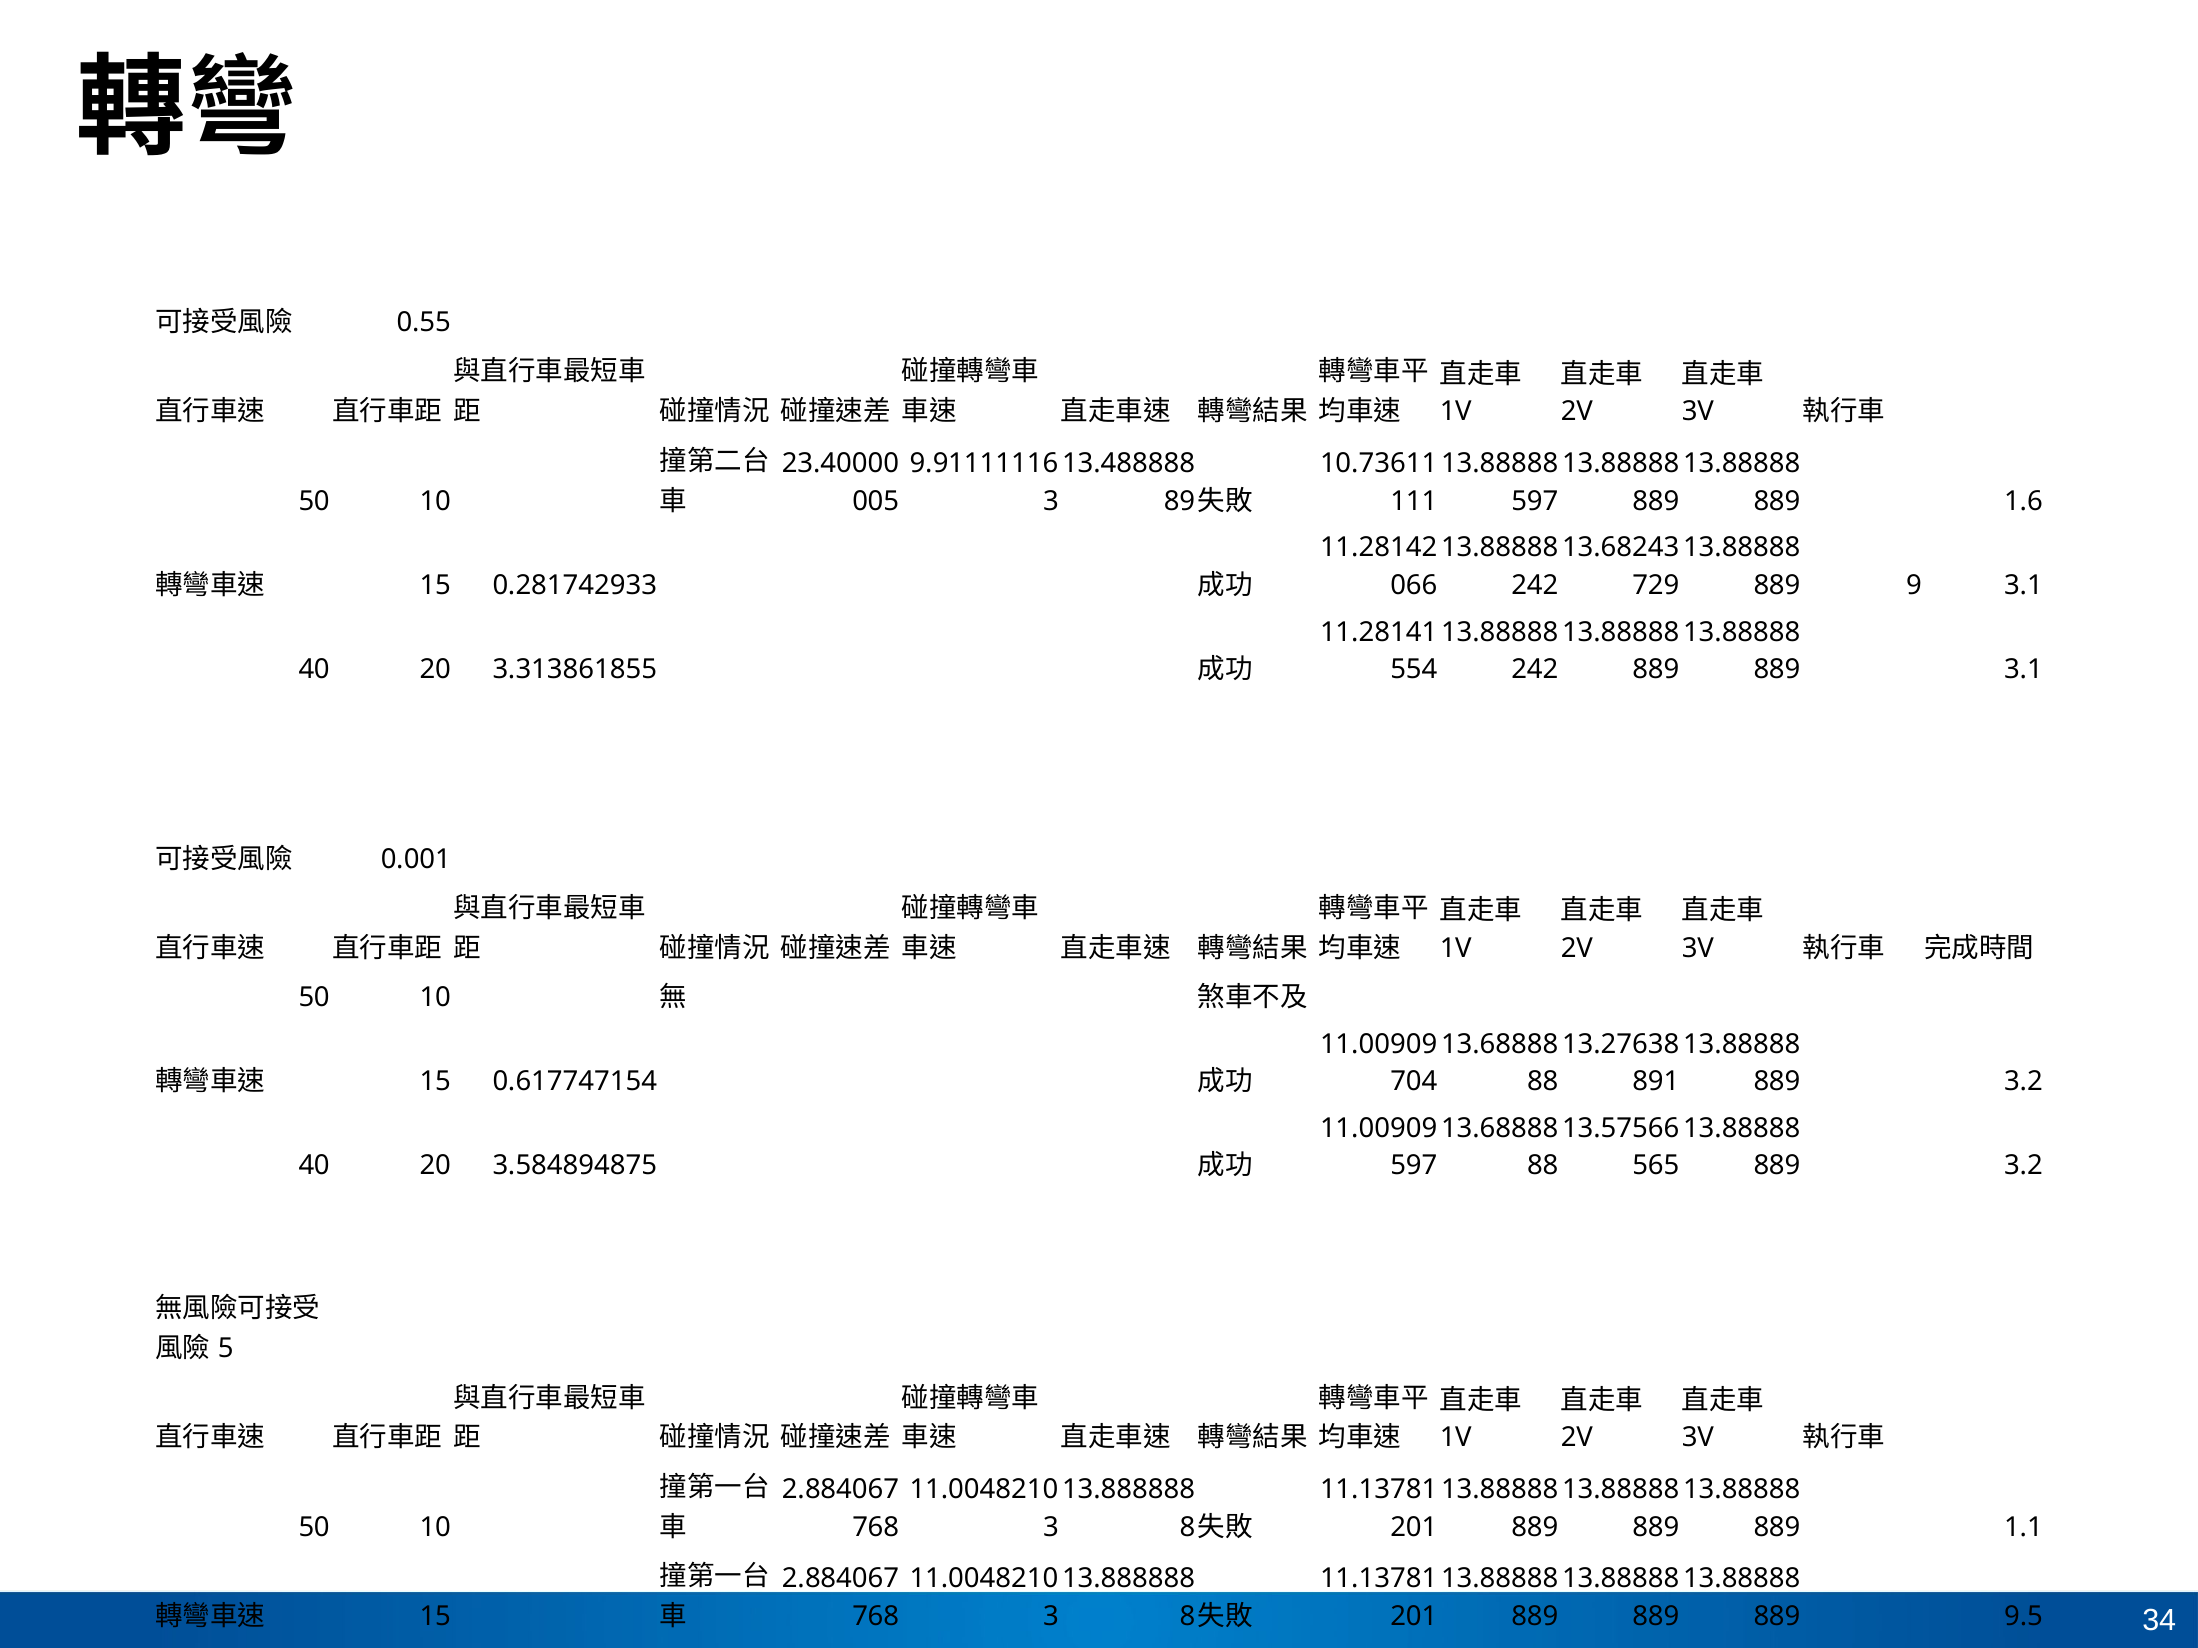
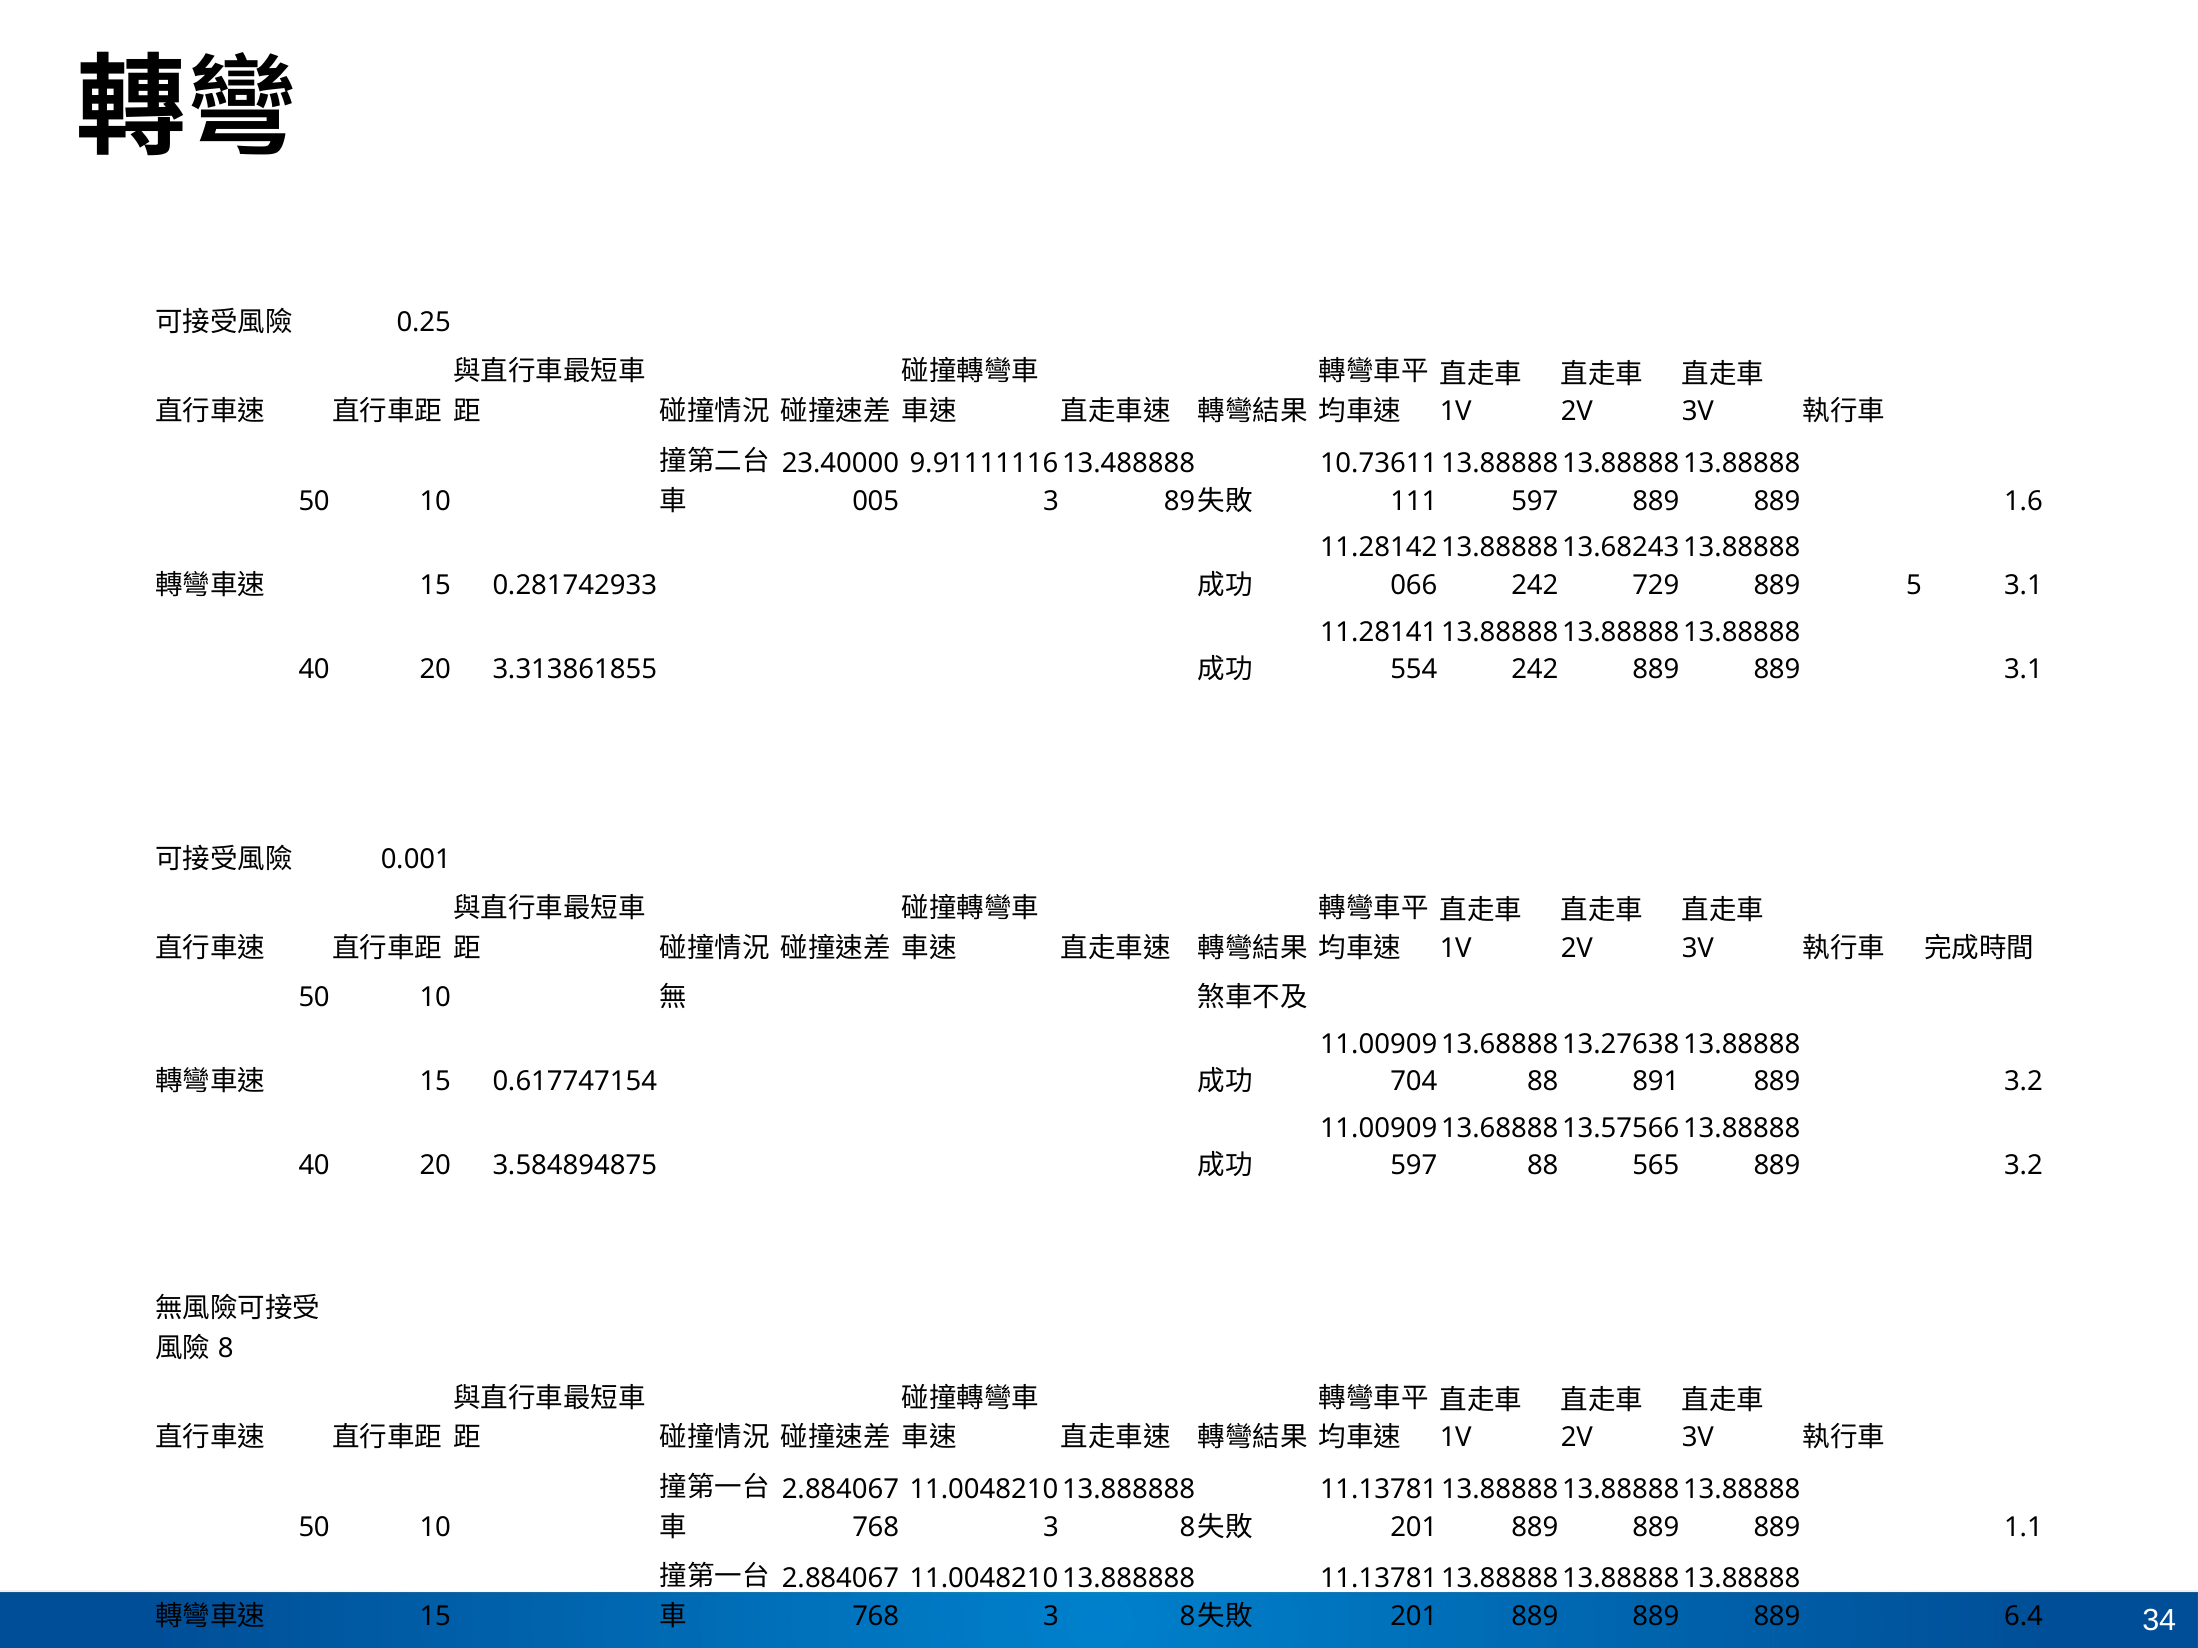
0.55: 0.55 -> 0.25 (424, 323)
9: 9 -> 5 (1914, 585)
5: 5 -> 8 (226, 1349)
9.5: 9.5 -> 6.4 (2024, 1617)
